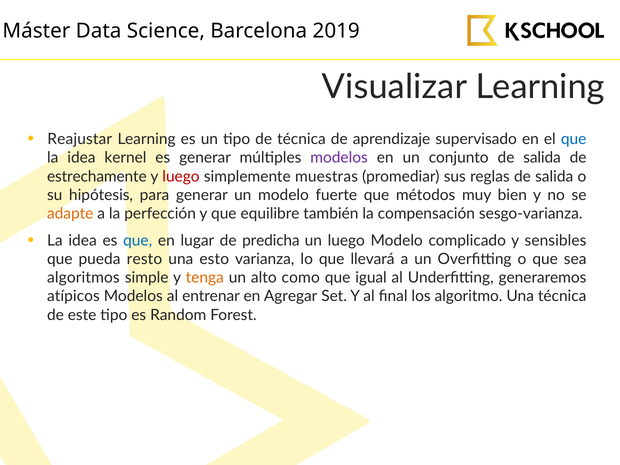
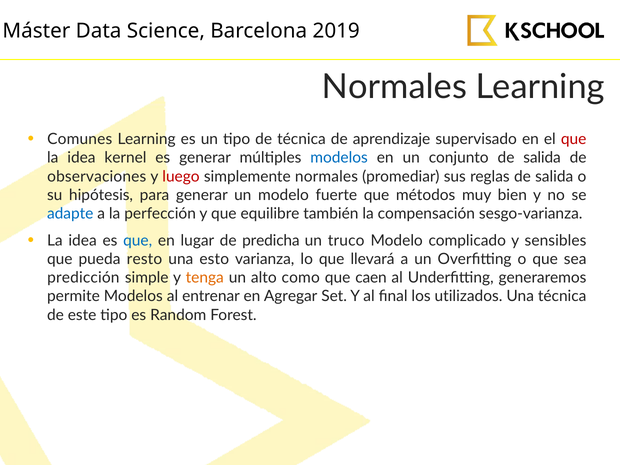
Visualizar: Visualizar -> Normales (394, 87)
Reajustar: Reajustar -> Comunes (80, 139)
que colour: blue -> red (574, 139)
modelos colour: purple -> blue (339, 158)
estrechamente: estrechamente -> observaciones (97, 176)
simplemente muestras: muestras -> normales (327, 176)
adapte colour: orange -> blue (70, 214)
un luego: luego -> truco (346, 241)
algoritmos: algoritmos -> predicción (83, 278)
igual: igual -> caen (371, 278)
atípicos: atípicos -> permite (73, 296)
algoritmo: algoritmo -> utilizados (469, 296)
